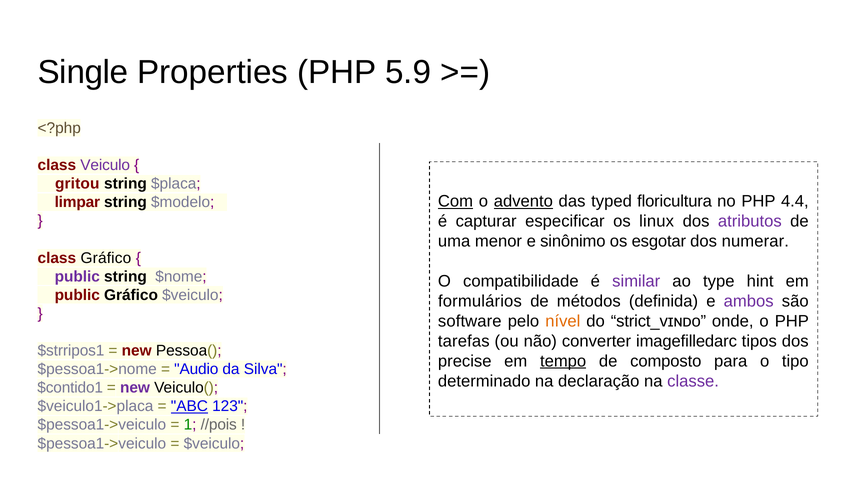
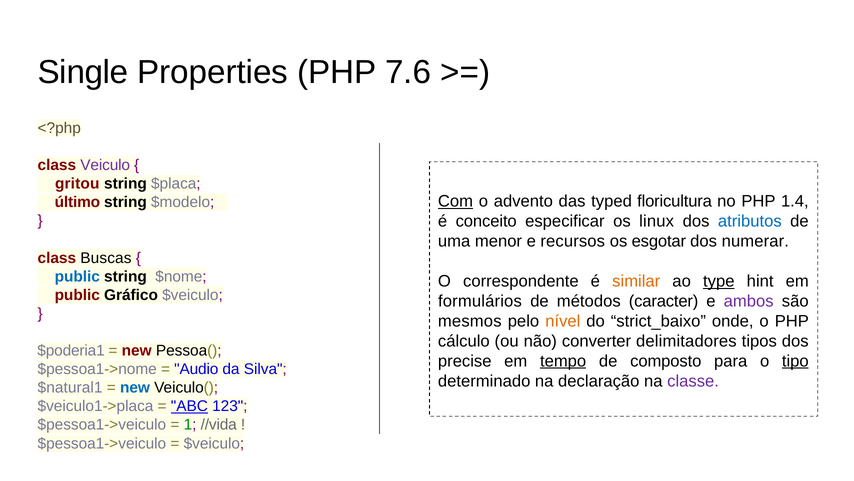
5.9: 5.9 -> 7.6 (408, 72)
advento underline: present -> none (523, 201)
4.4: 4.4 -> 1.4 (795, 201)
limpar: limpar -> último (77, 202)
capturar: capturar -> conceito (486, 221)
atributos colour: purple -> blue (750, 221)
sinônimo: sinônimo -> recursos (573, 241)
class Gráfico: Gráfico -> Buscas (106, 258)
public colour: purple -> blue (77, 276)
compatibilidade: compatibilidade -> correspondente (521, 281)
similar colour: purple -> orange (636, 281)
type underline: none -> present (719, 281)
definida: definida -> caracter (664, 301)
software: software -> mesmos (470, 321)
strict_ᴠɪɴᴅᴏ: strict_ᴠɪɴᴅᴏ -> strict_baixo (658, 321)
tarefas: tarefas -> cálculo (464, 341)
imagefilledarc: imagefilledarc -> delimitadores (686, 341)
$strripos1: $strripos1 -> $poderia1 (71, 350)
tipo underline: none -> present (795, 361)
$contido1: $contido1 -> $natural1 (70, 387)
new colour: purple -> blue (135, 387)
//pois: //pois -> //vida (219, 424)
